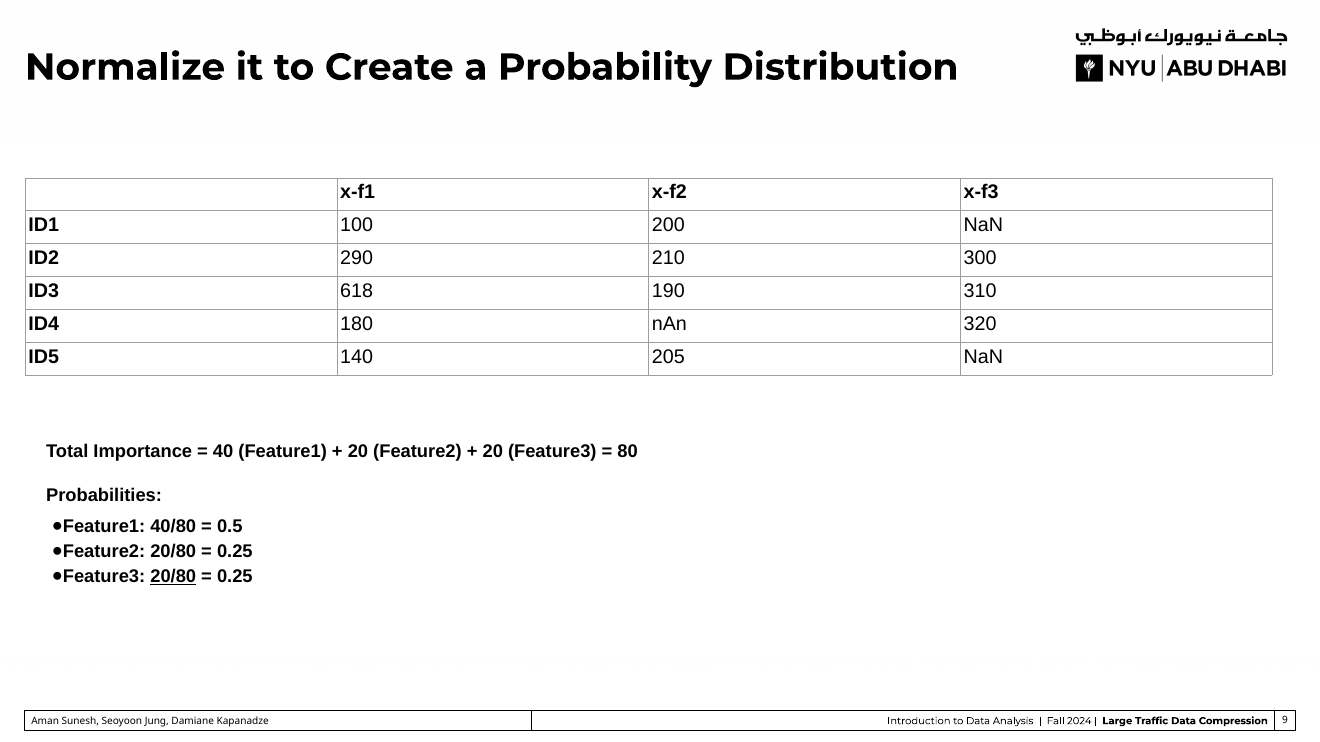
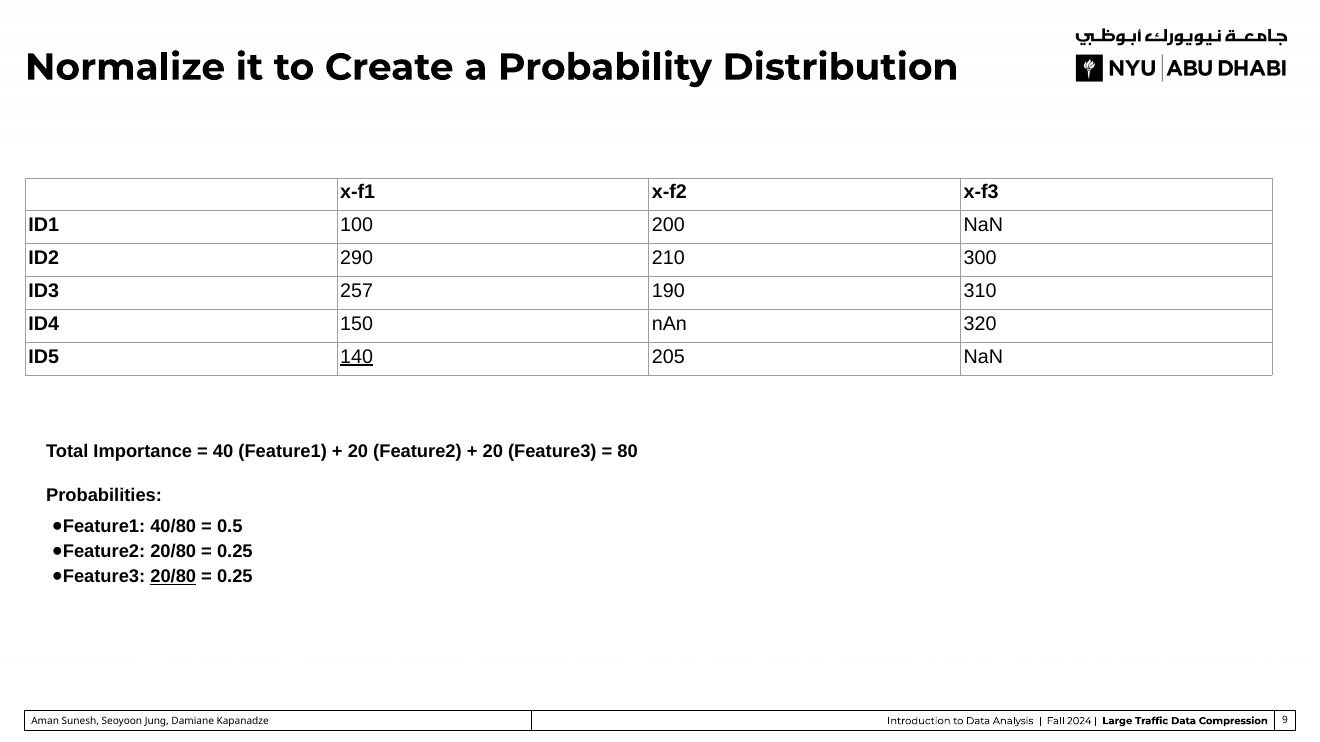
618: 618 -> 257 (357, 291)
180: 180 -> 150 (357, 324)
140 underline: none -> present (357, 357)
